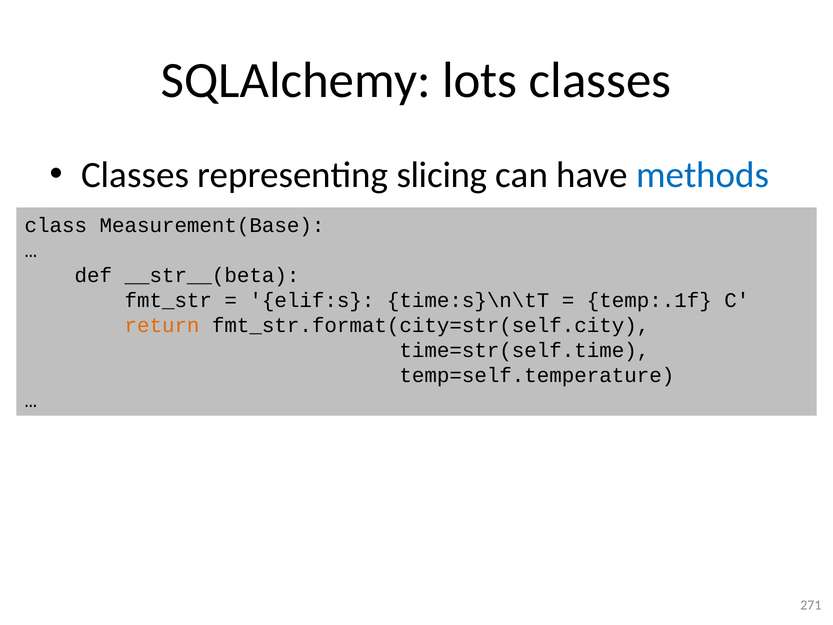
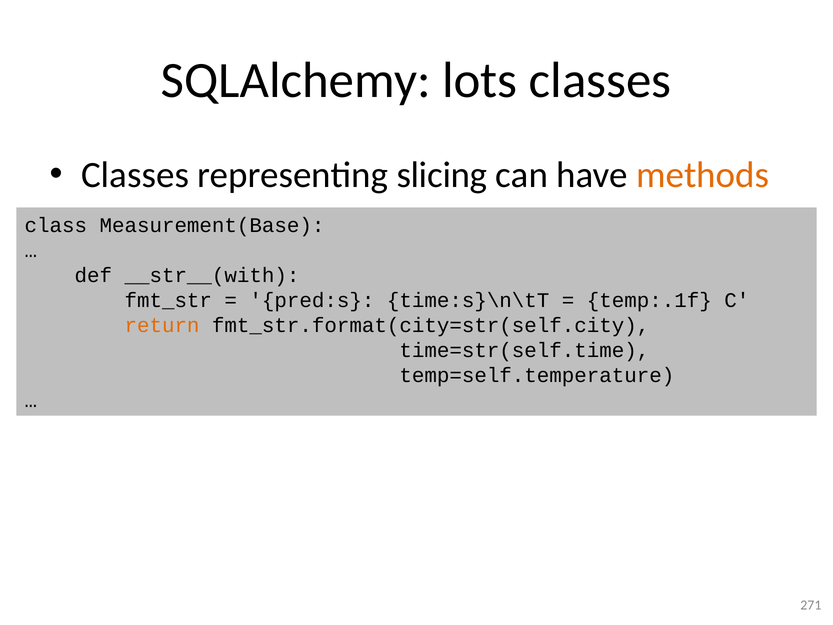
methods colour: blue -> orange (703, 175)
__str__(beta: __str__(beta -> __str__(with (212, 275)
elif:s: elif:s -> pred:s (312, 300)
